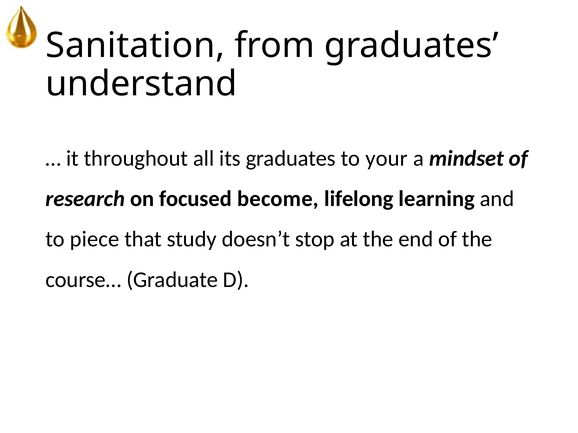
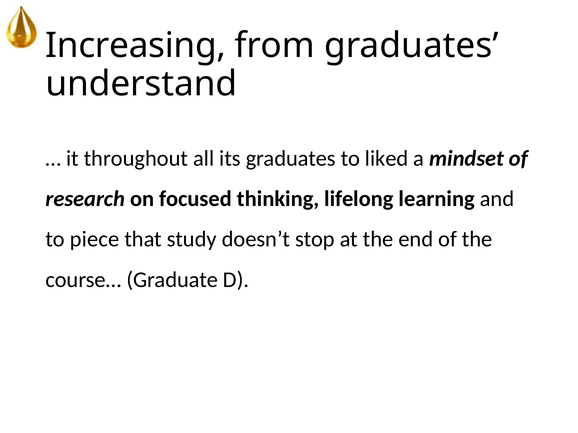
Sanitation: Sanitation -> Increasing (136, 46)
your: your -> liked (387, 159)
become: become -> thinking (278, 199)
